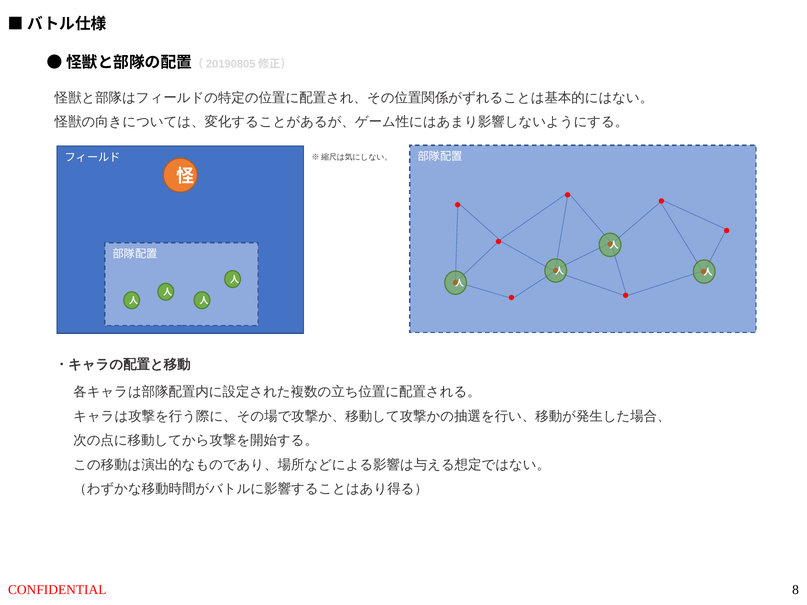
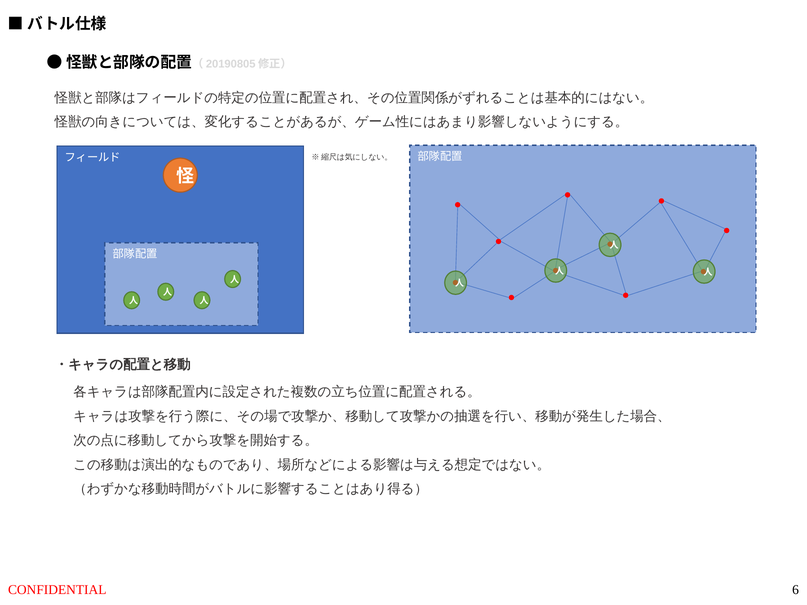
8: 8 -> 6 (796, 590)
